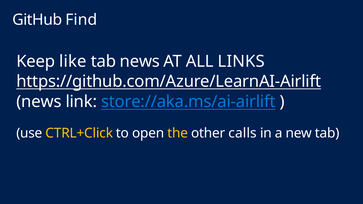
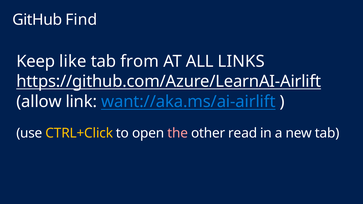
tab news: news -> from (140, 61)
news: news -> allow (39, 102)
store://aka.ms/ai-airlift: store://aka.ms/ai-airlift -> want://aka.ms/ai-airlift (188, 102)
the colour: yellow -> pink (178, 133)
calls: calls -> read (243, 133)
